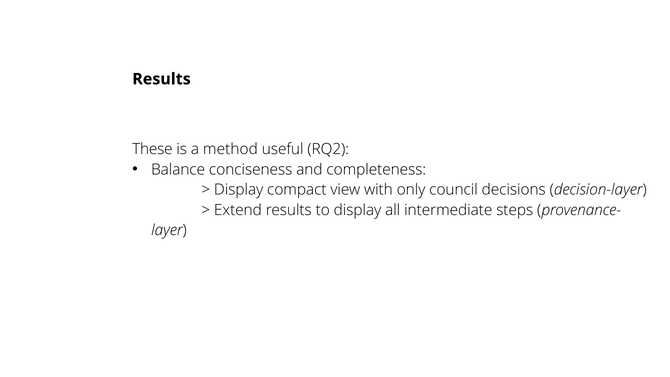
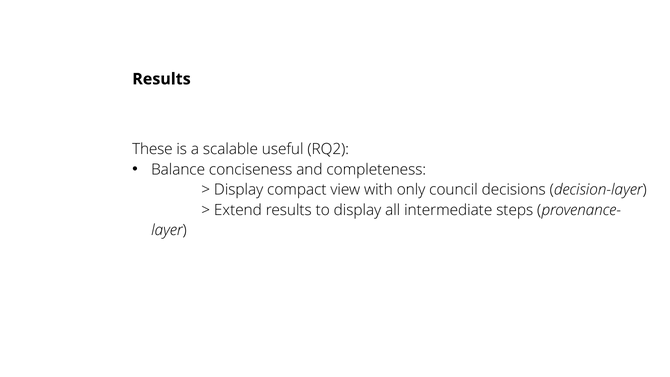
method: method -> scalable (230, 149)
